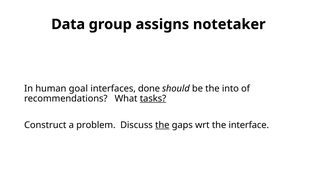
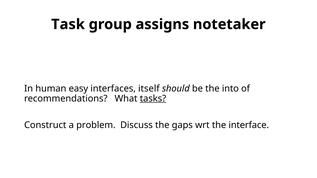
Data: Data -> Task (68, 24)
goal: goal -> easy (78, 89)
done: done -> itself (149, 89)
the underline: present -> none (162, 125)
